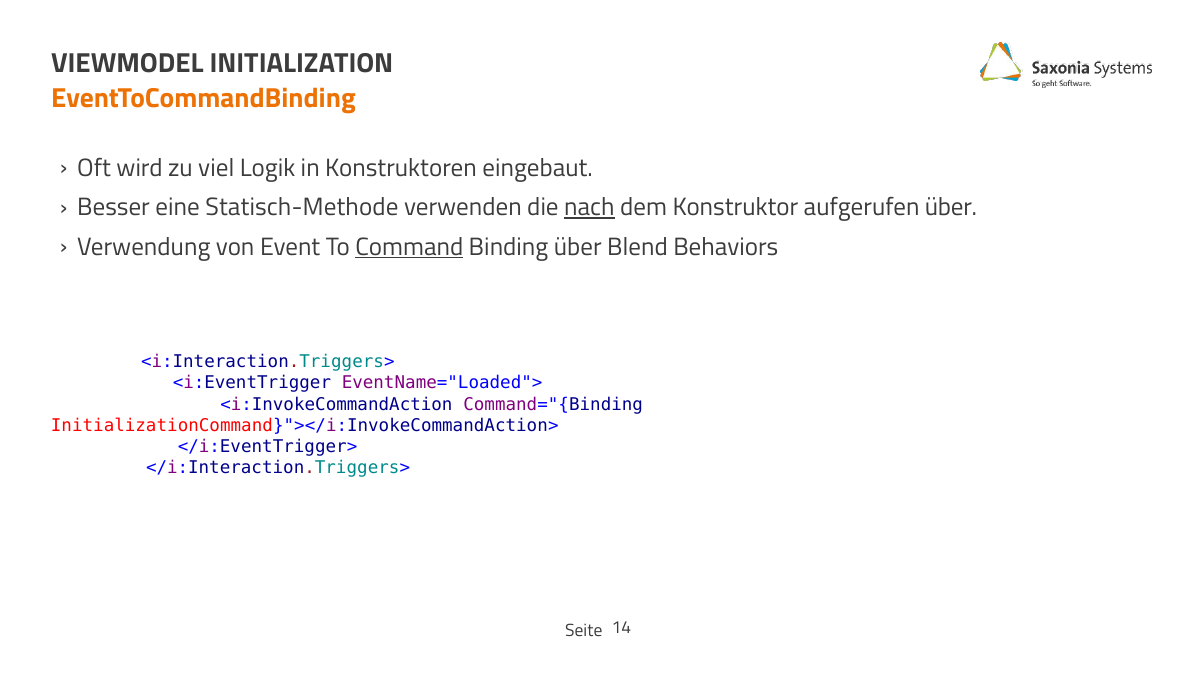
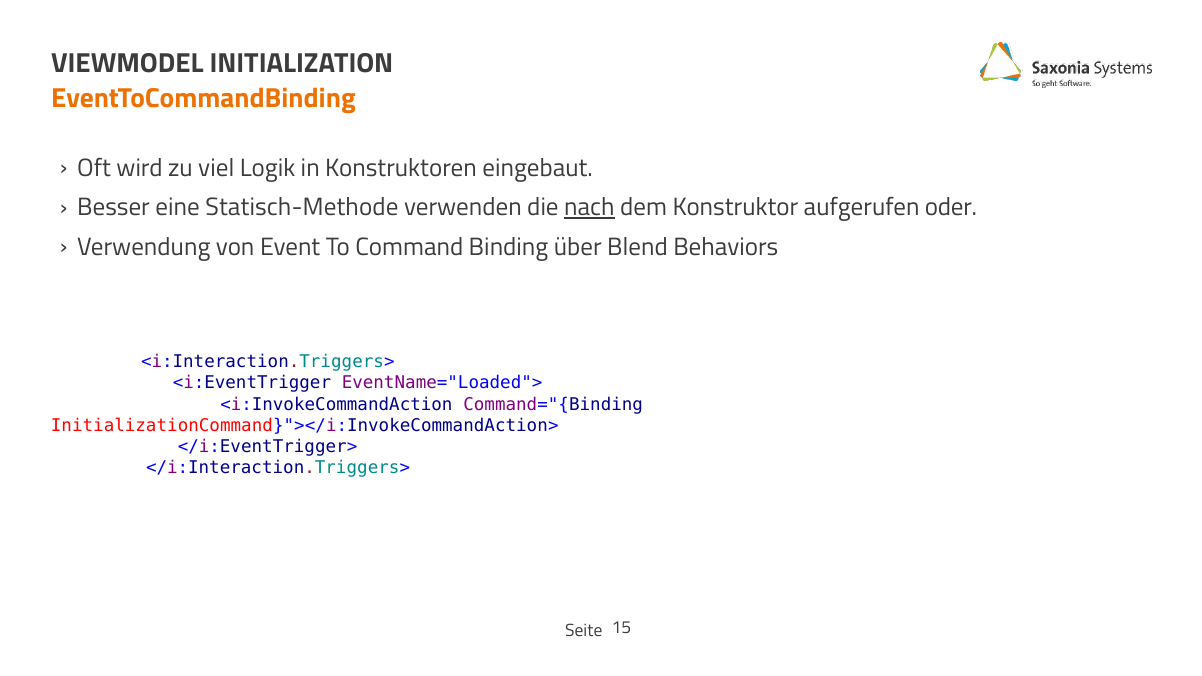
aufgerufen über: über -> oder (951, 207)
Command underline: present -> none (409, 247)
14: 14 -> 15 (621, 628)
